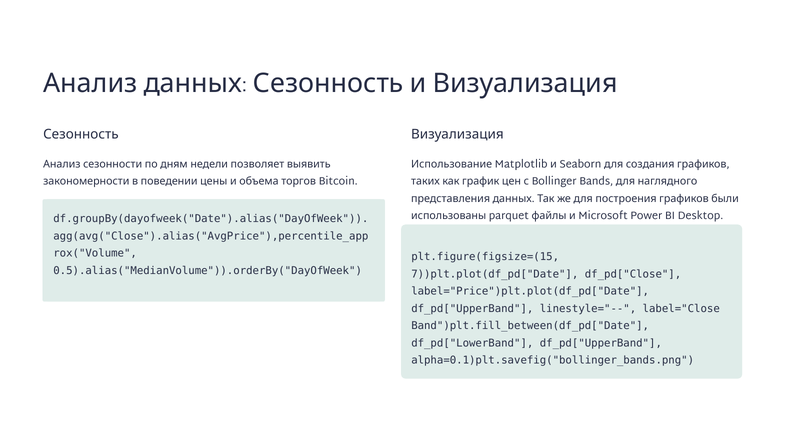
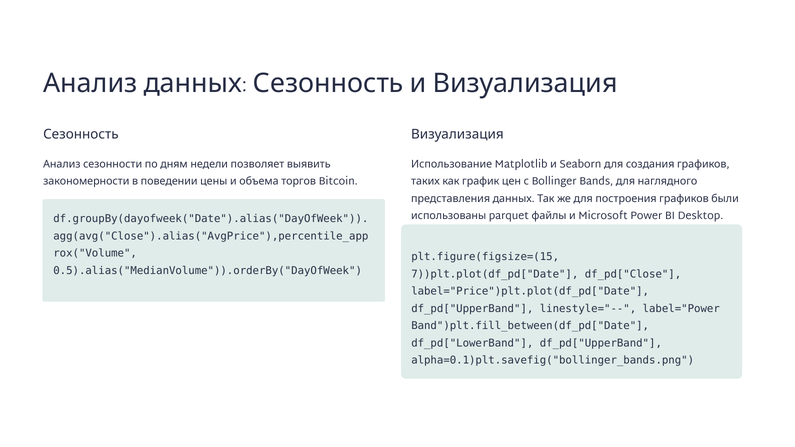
label="Close: label="Close -> label="Power (681, 309)
